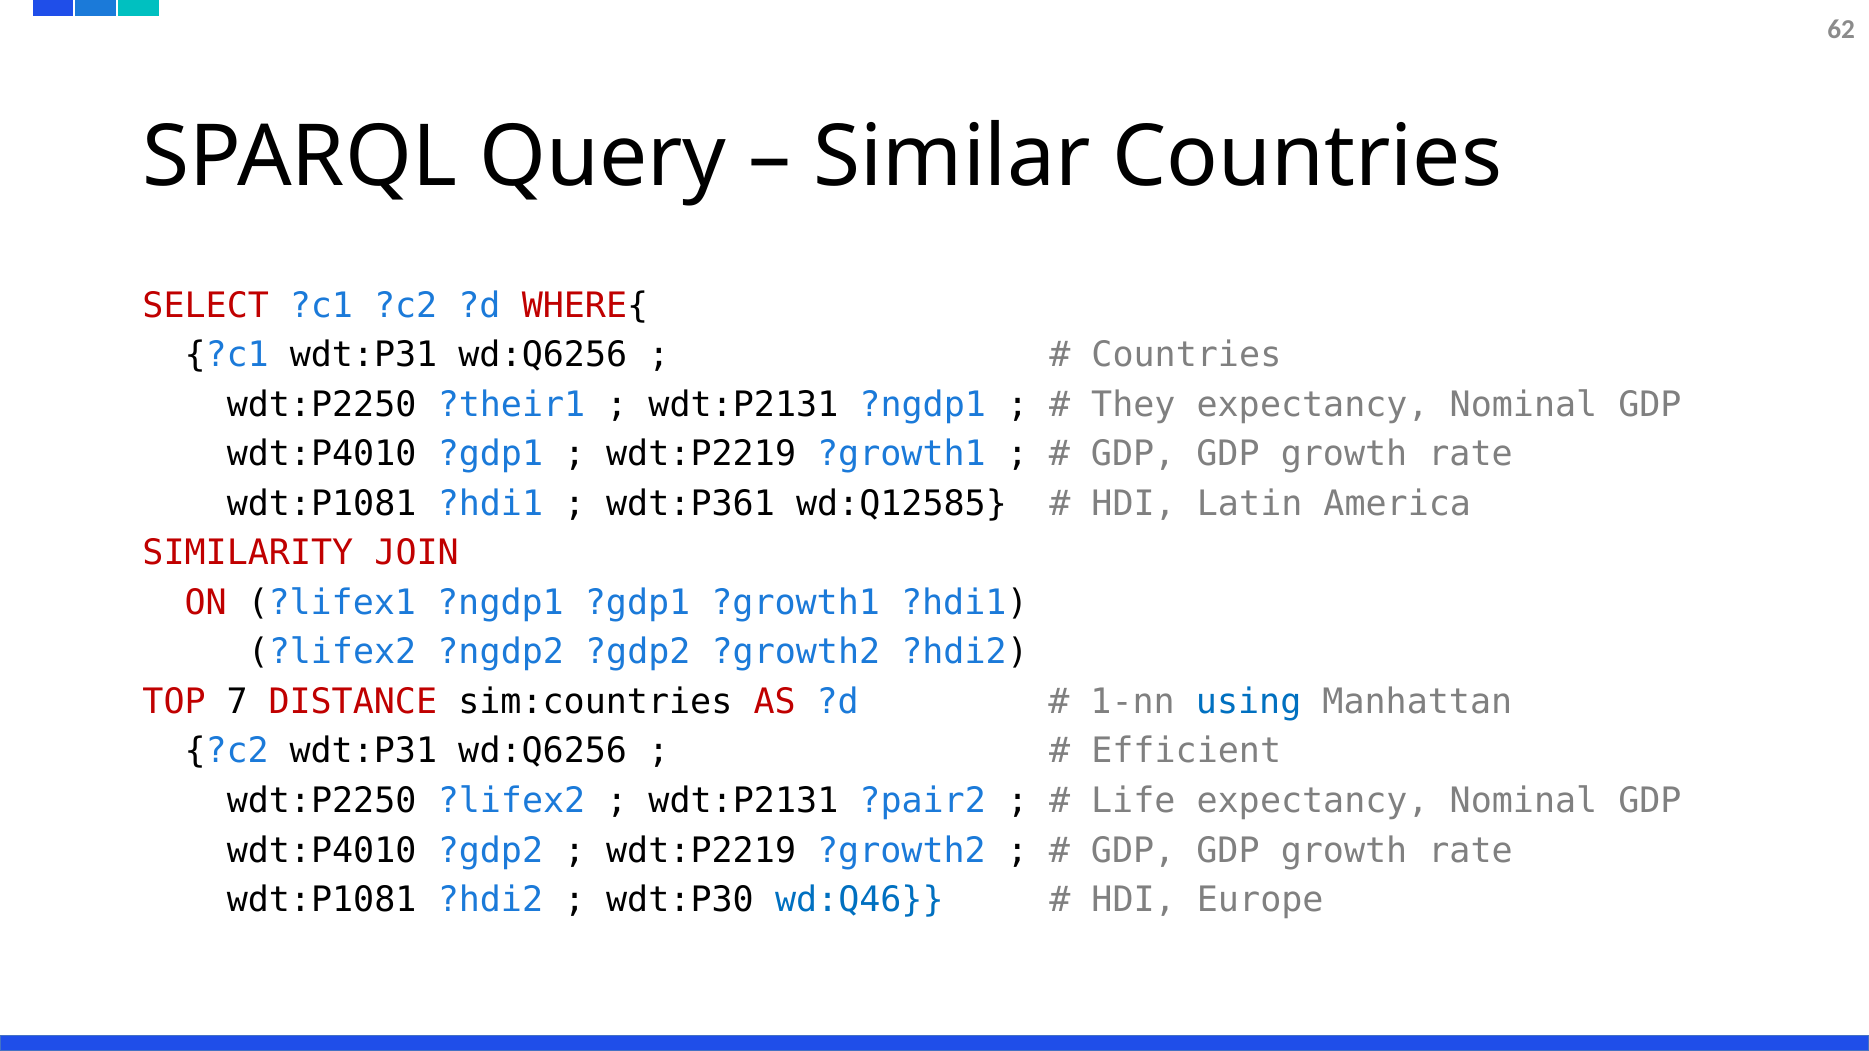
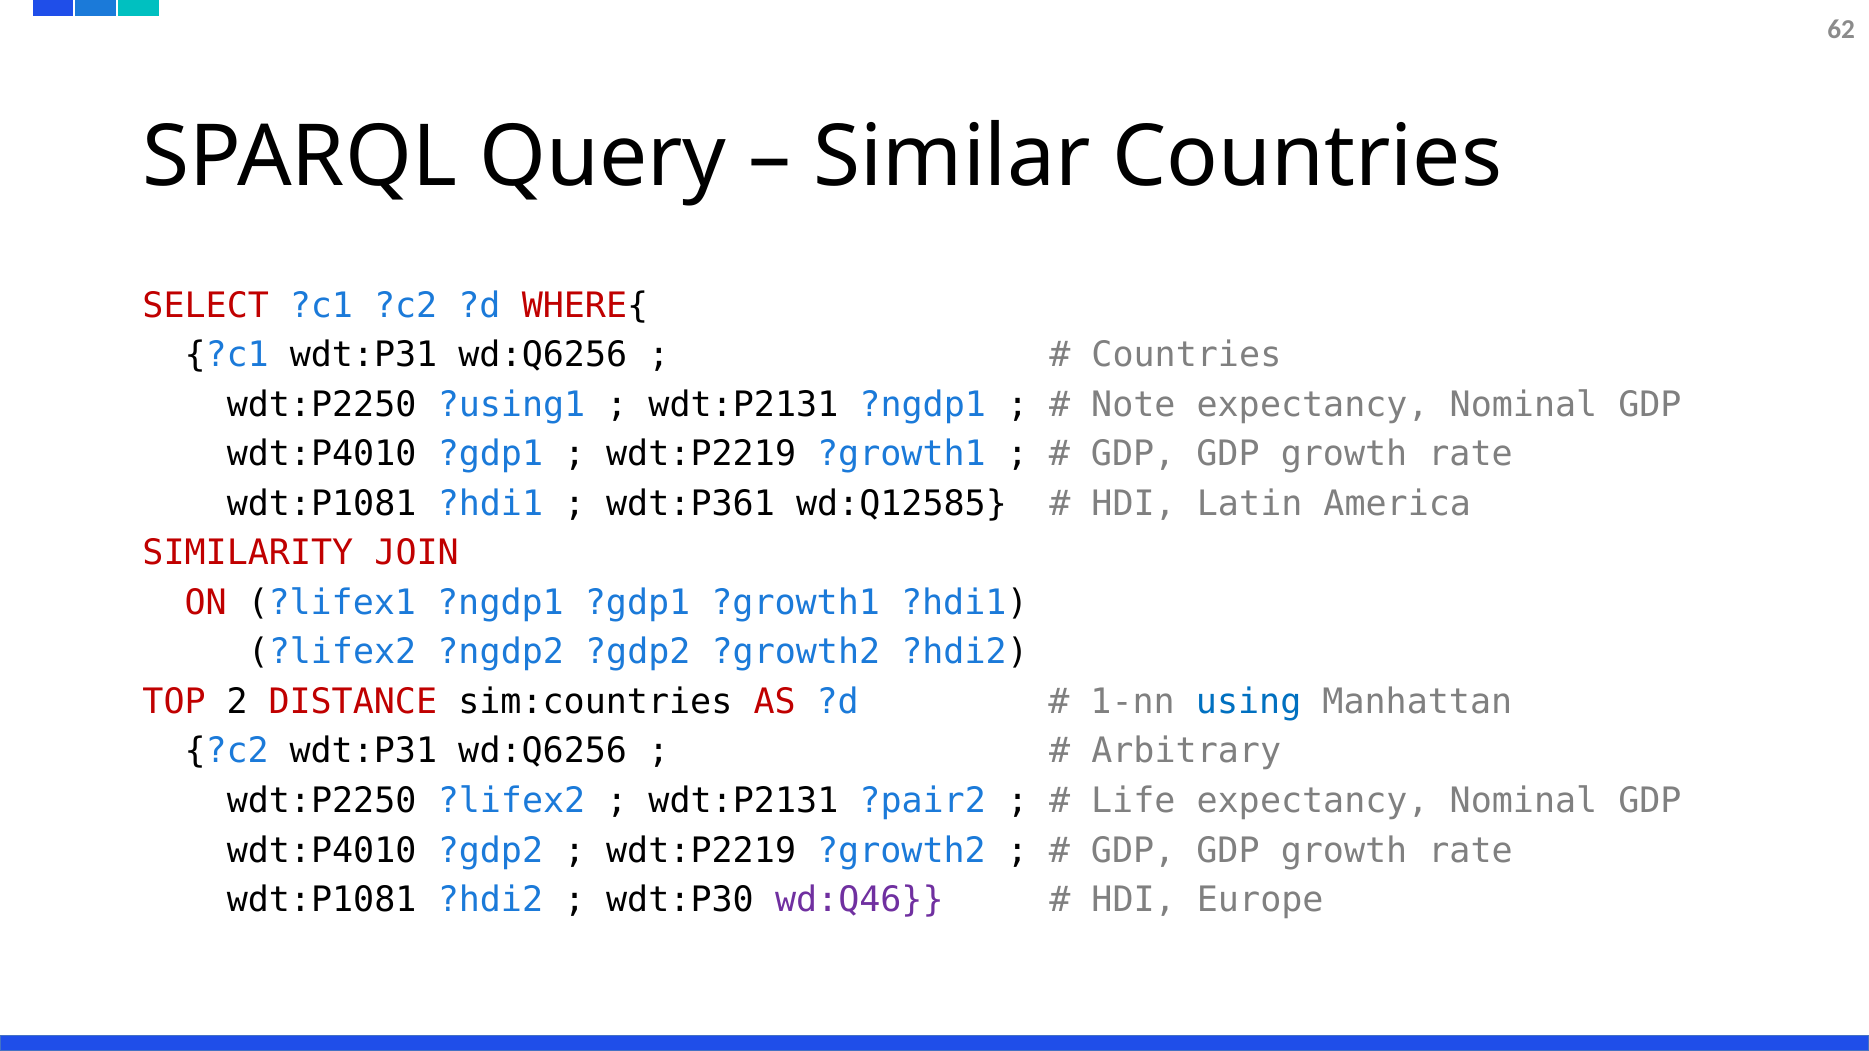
?their1: ?their1 -> ?using1 (512, 405)
They: They -> Note (1133, 405)
7: 7 -> 2 (237, 702)
Efficient: Efficient -> Arbitrary (1186, 752)
wd:Q46 colour: blue -> purple (859, 900)
